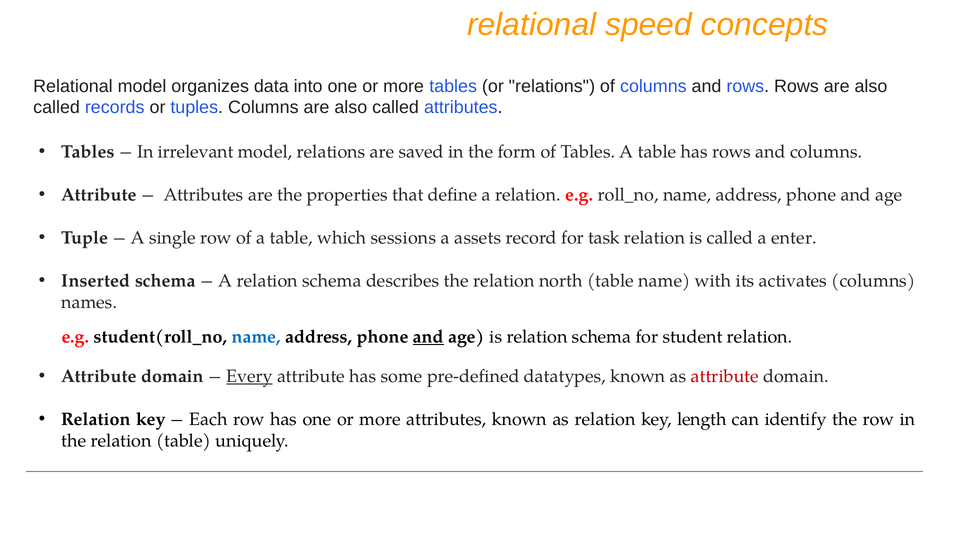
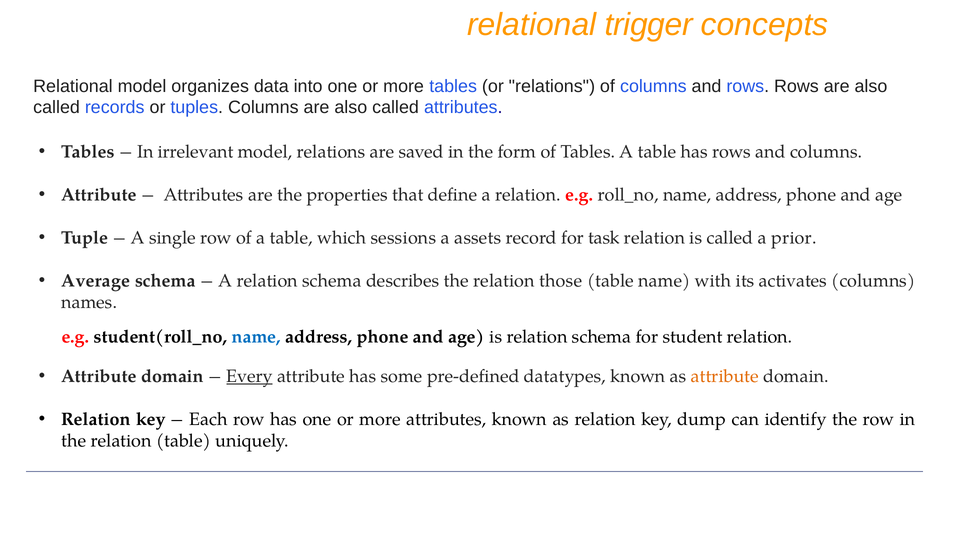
speed: speed -> trigger (649, 25)
enter: enter -> prior (794, 238)
Inserted: Inserted -> Average (96, 281)
north: north -> those (561, 281)
and underline: present -> none (428, 337)
attribute colour: red -> orange (725, 376)
length: length -> dump (702, 419)
